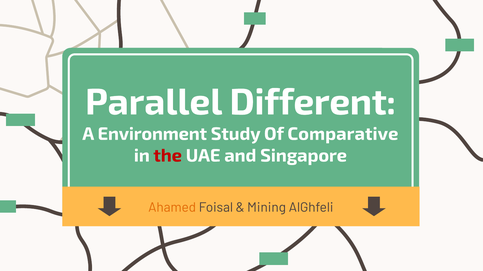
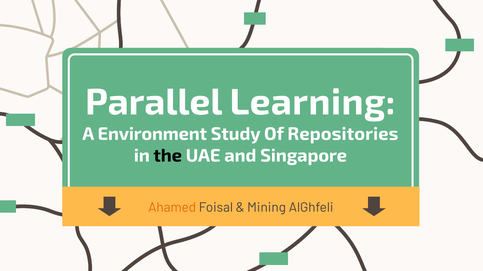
Different: Different -> Learning (312, 103)
Comparative: Comparative -> Repositories (343, 134)
the colour: red -> black (168, 156)
